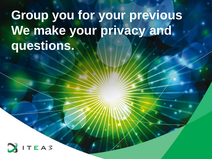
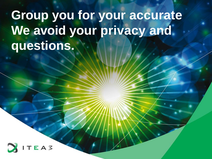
previous: previous -> accurate (156, 15)
make: make -> avoid (50, 31)
